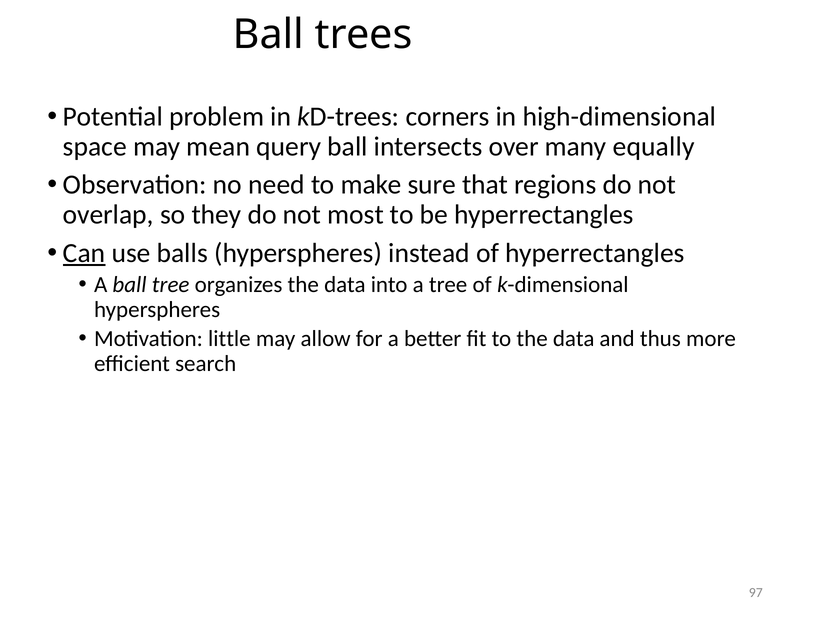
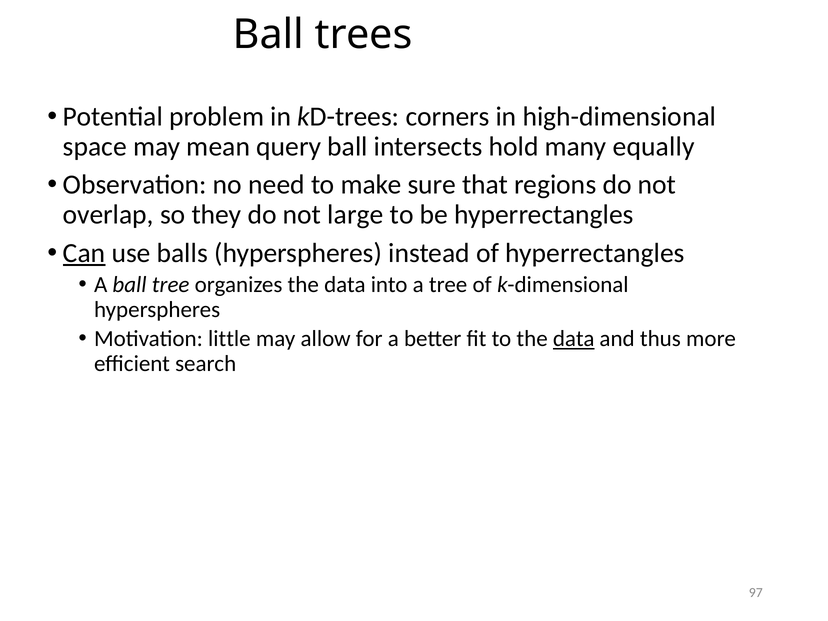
over: over -> hold (514, 146)
most: most -> large (355, 215)
data underline: none -> present (574, 339)
